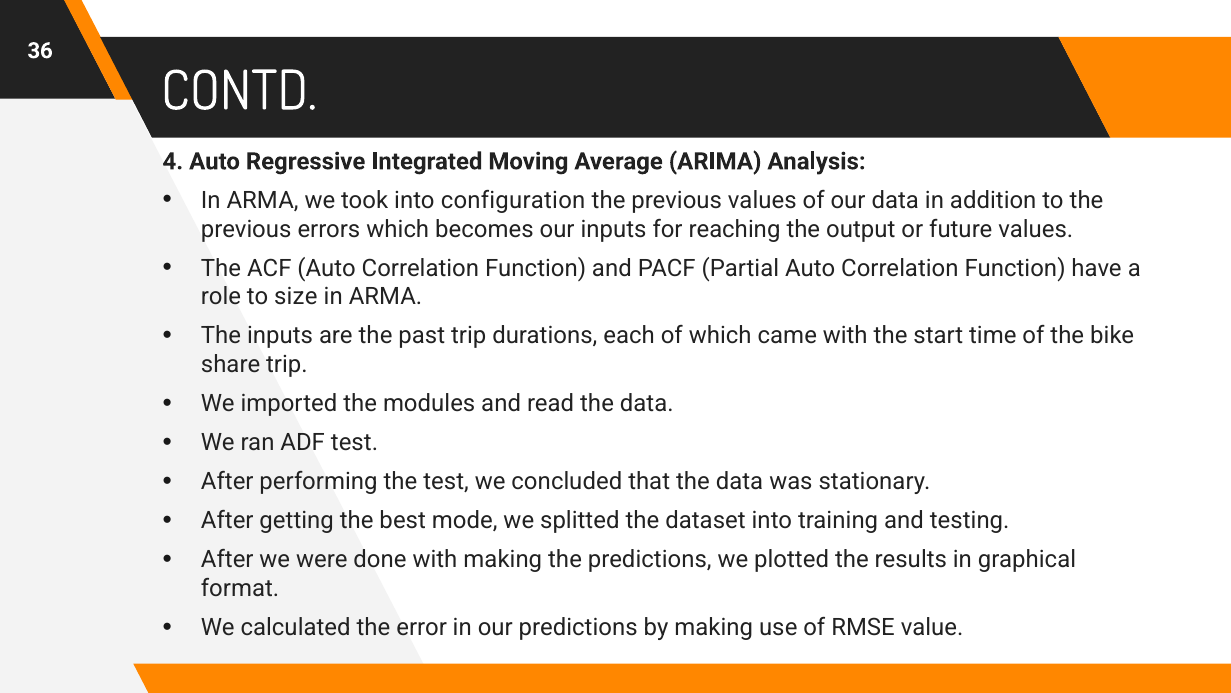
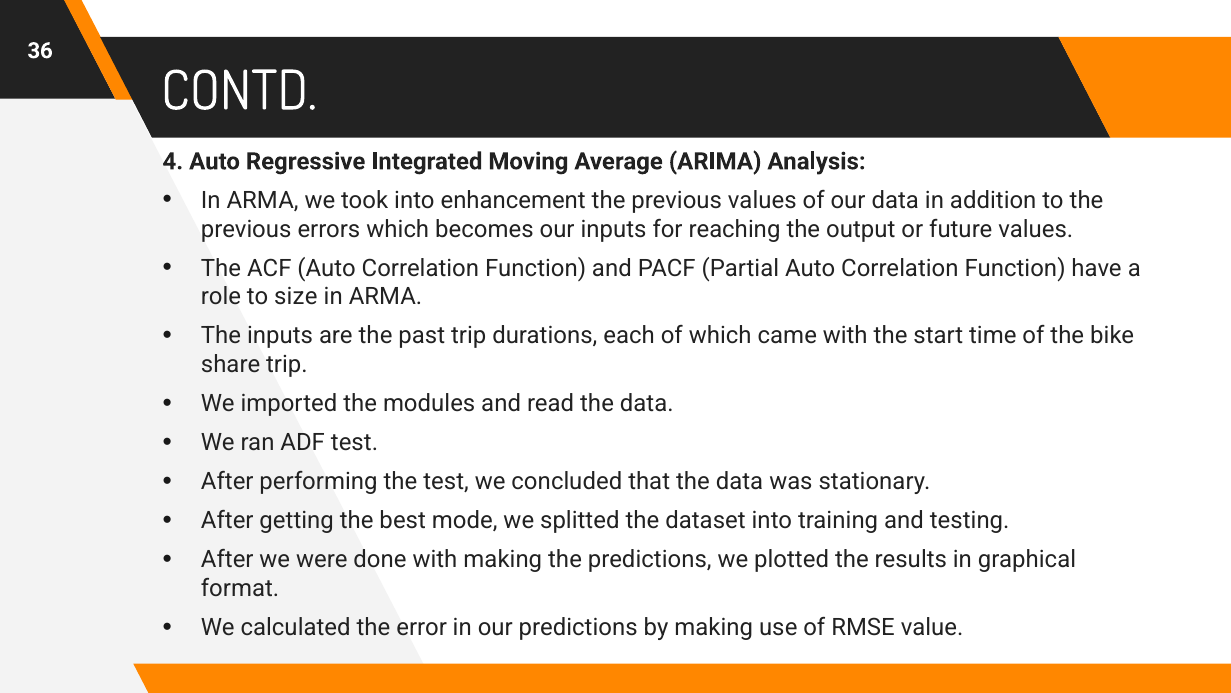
configuration: configuration -> enhancement (513, 200)
